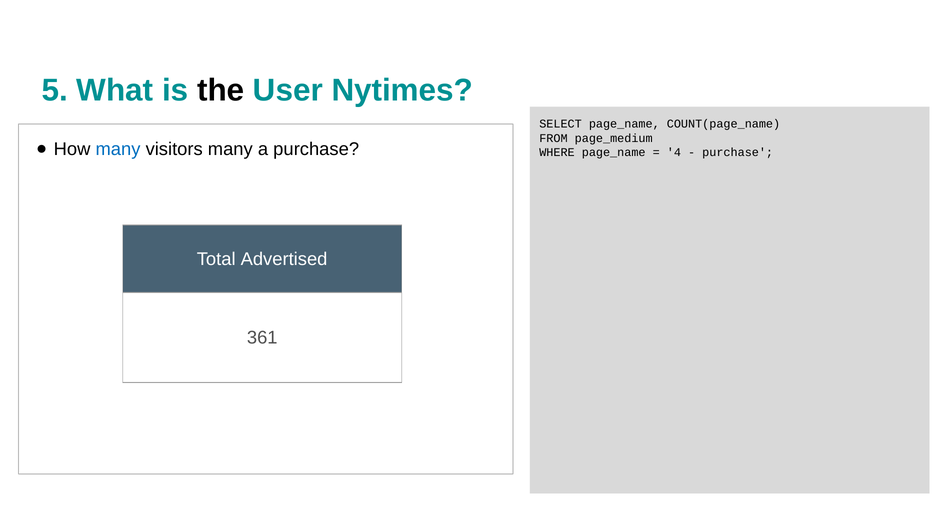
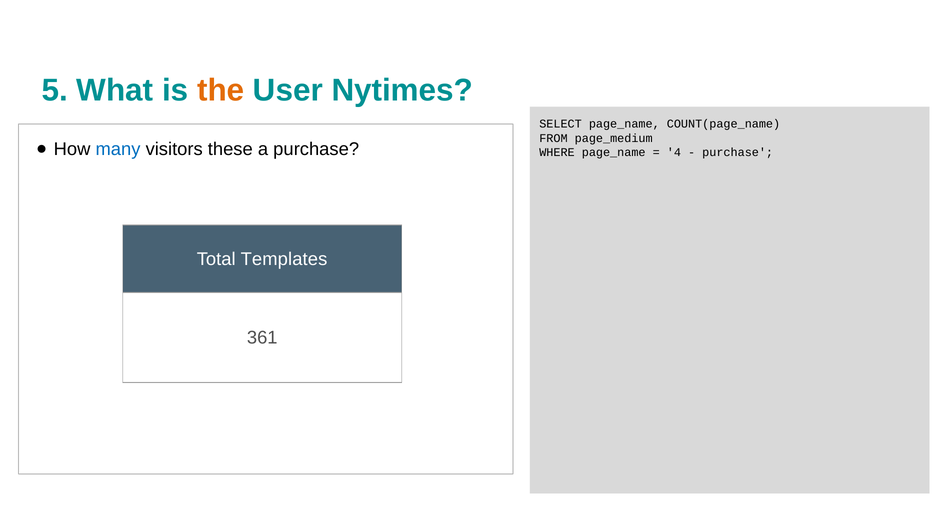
the colour: black -> orange (221, 91)
visitors many: many -> these (230, 149)
Advertised: Advertised -> Templates (284, 259)
